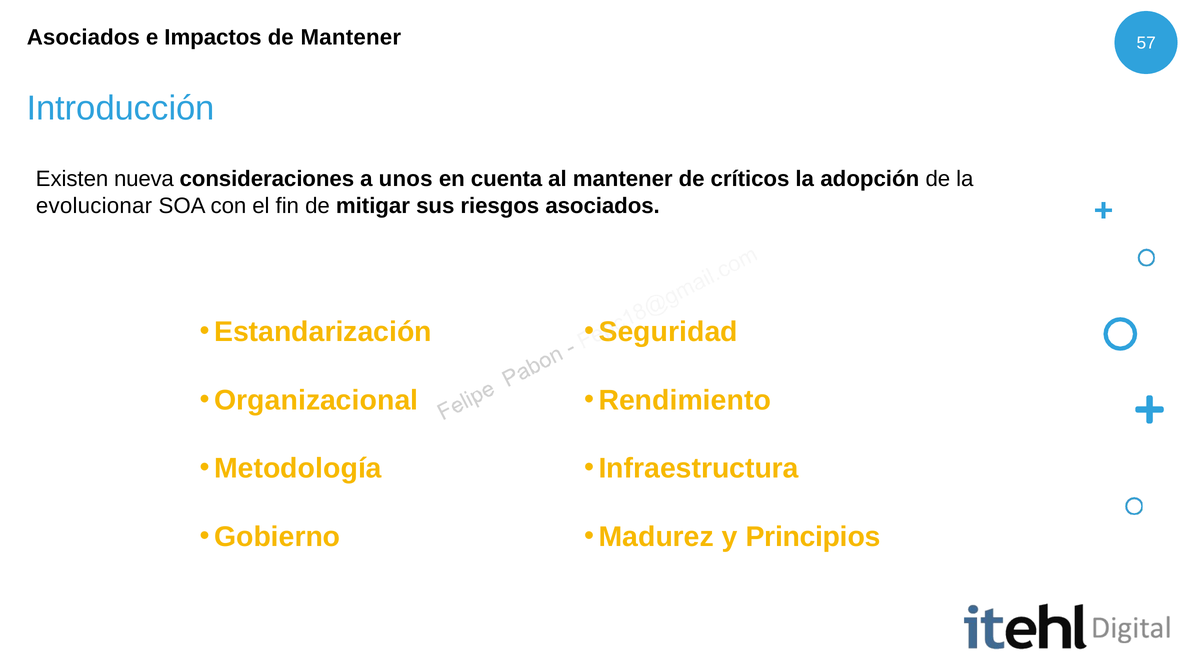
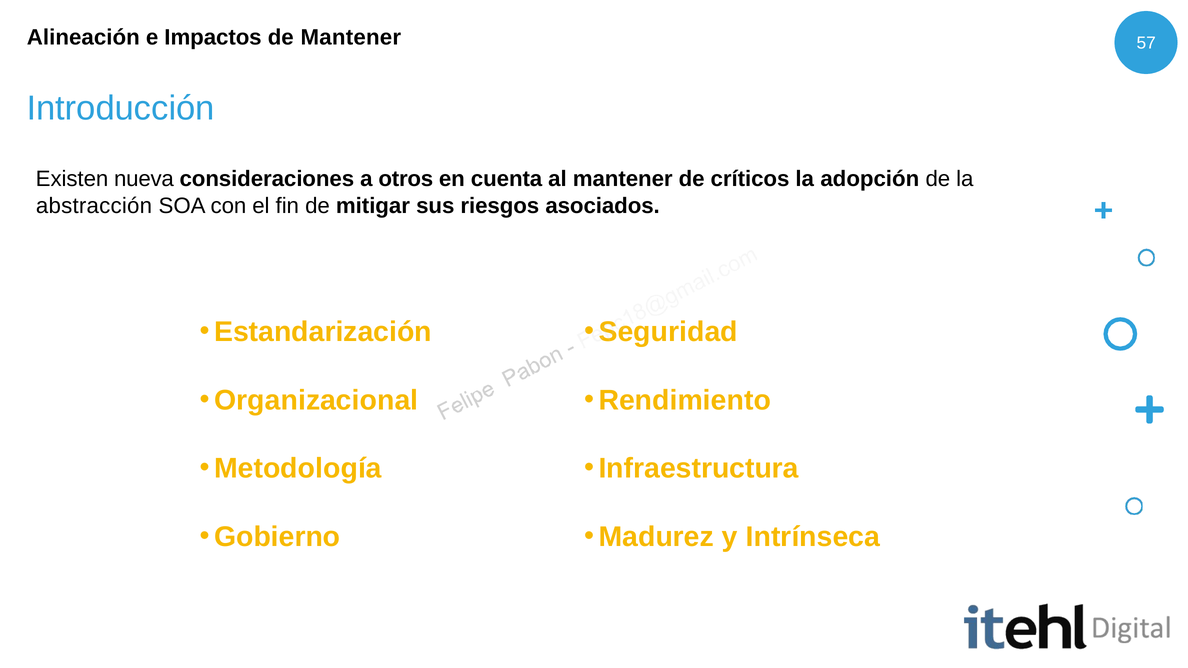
Asociados: Asociados -> Alineación (83, 37)
unos: unos -> otros (406, 179)
evolucionar: evolucionar -> abstracción (94, 206)
Principios: Principios -> Intrínseca (813, 537)
